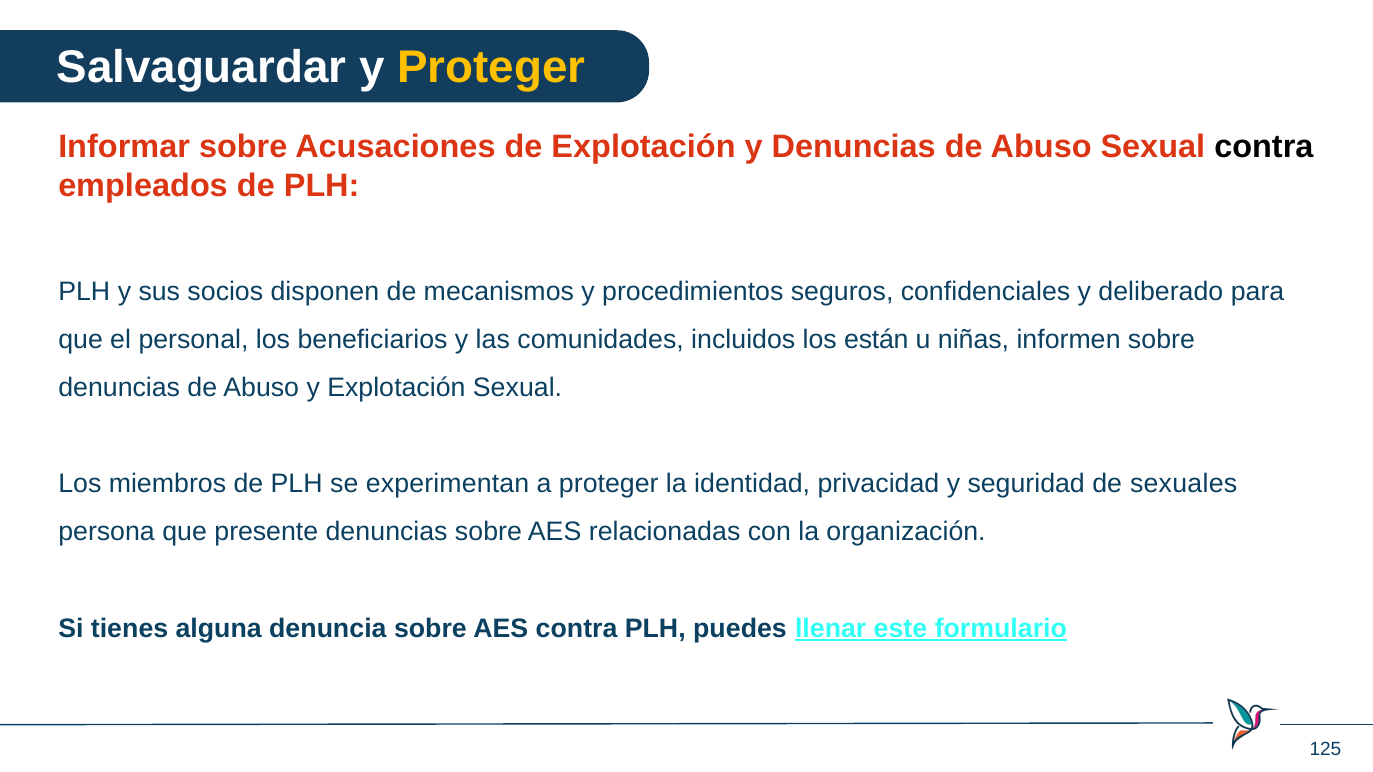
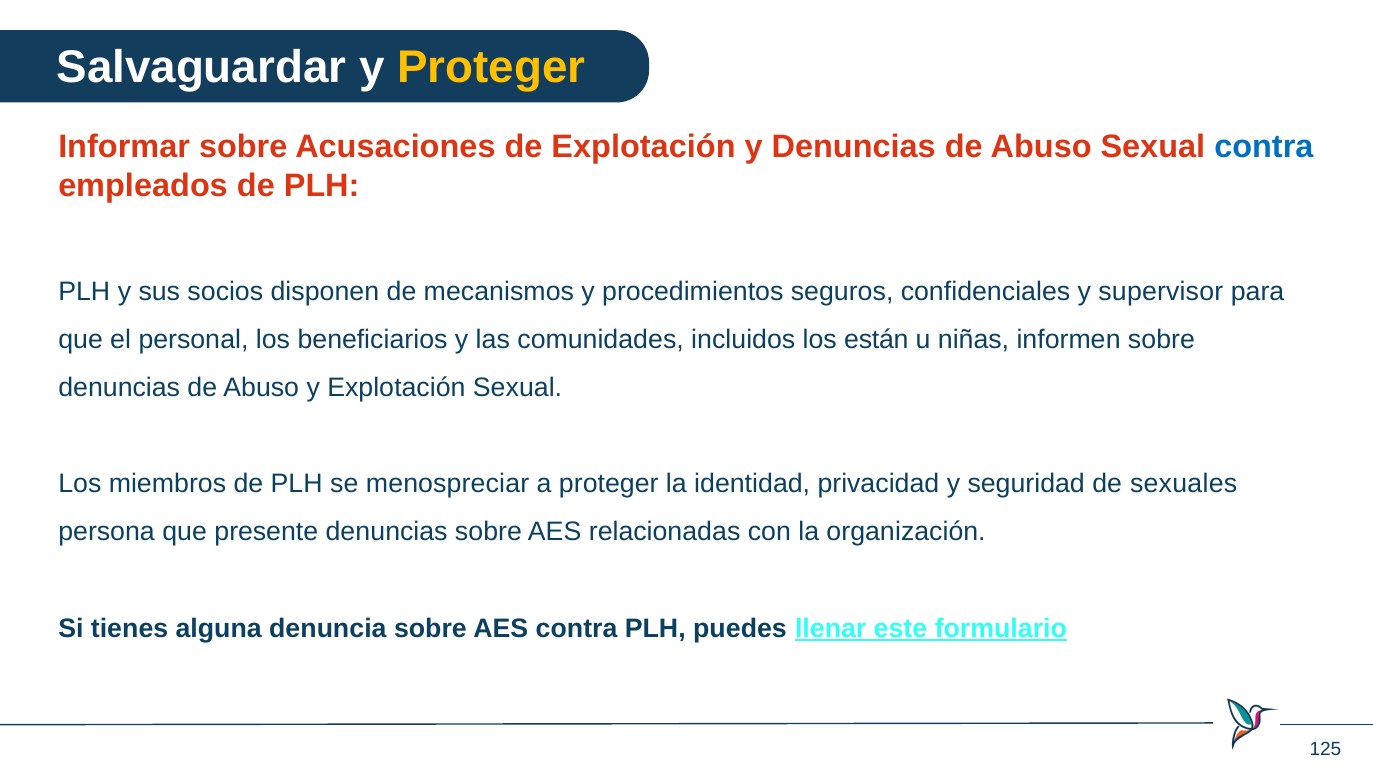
contra colour: black -> blue (1264, 147)
deliberado: deliberado -> supervisor (1161, 292)
experimentan: experimentan -> menospreciar (448, 484)
